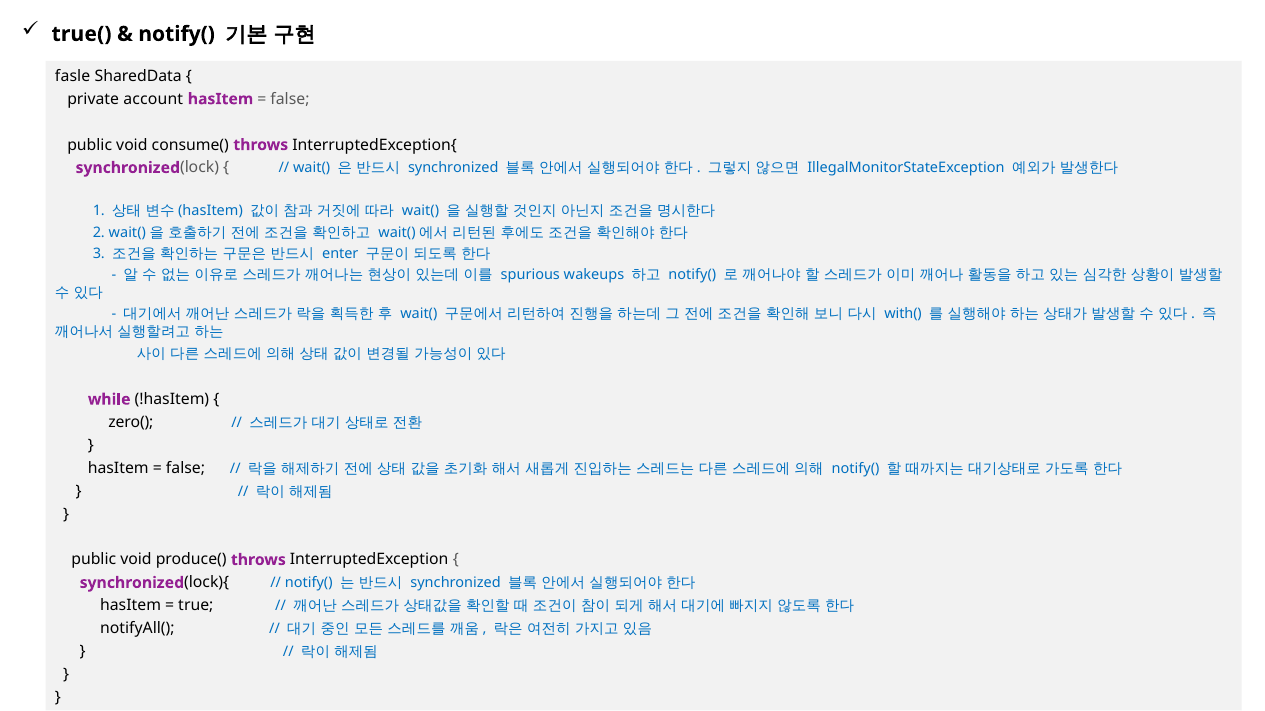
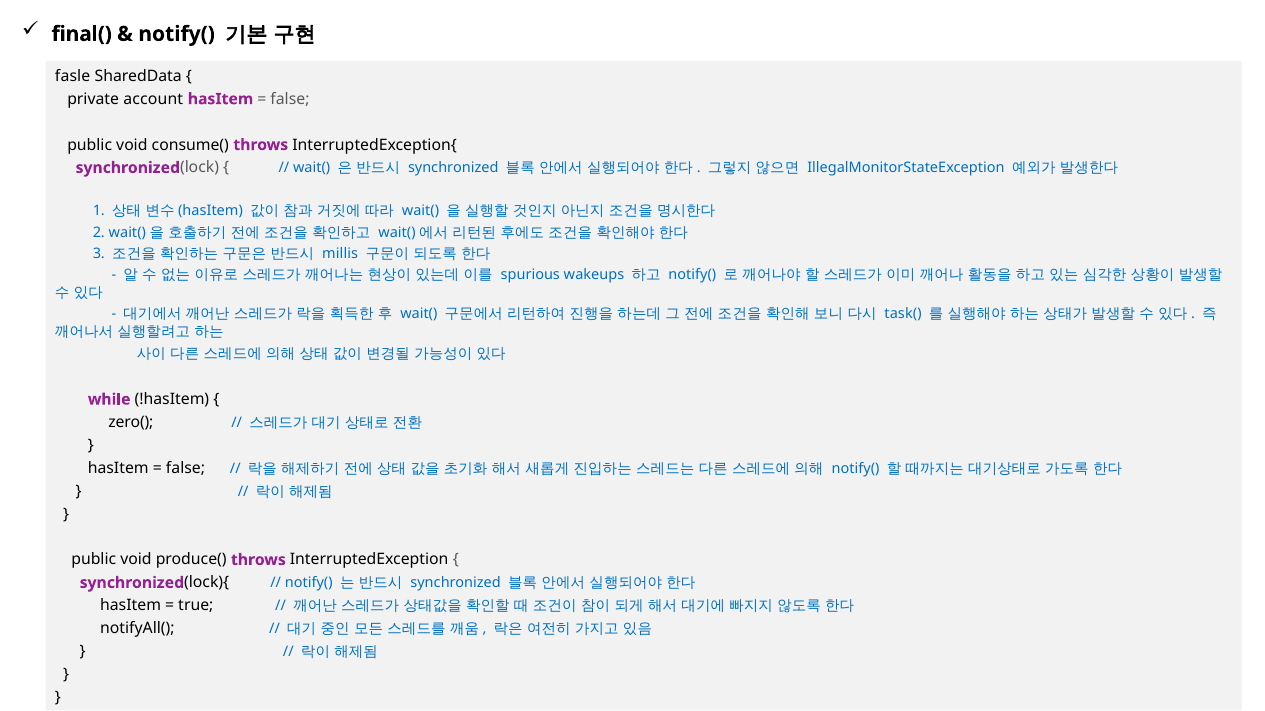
true(: true( -> final( (82, 34)
enter: enter -> millis (340, 254)
with(: with( -> task( (903, 314)
